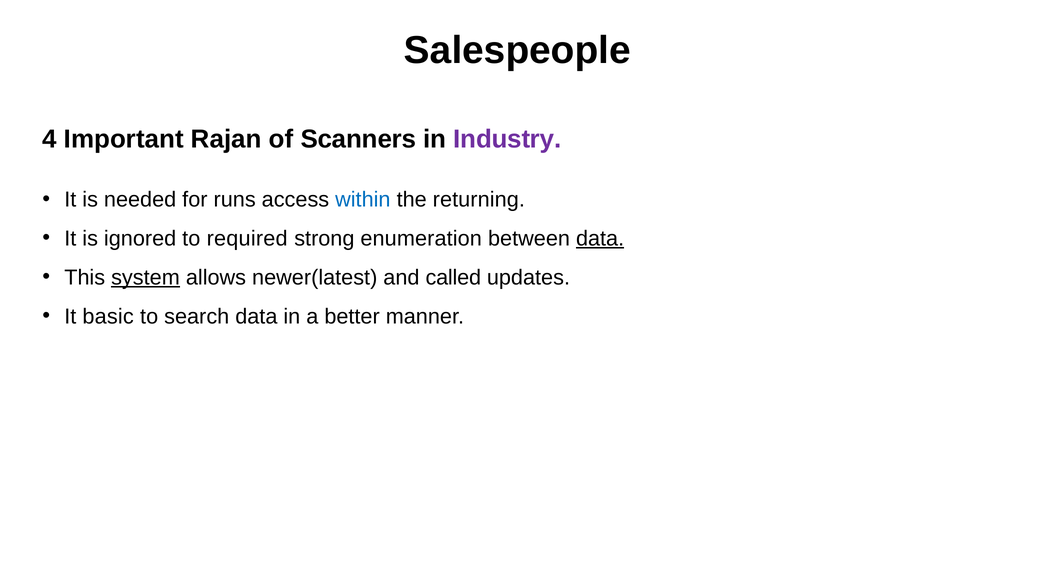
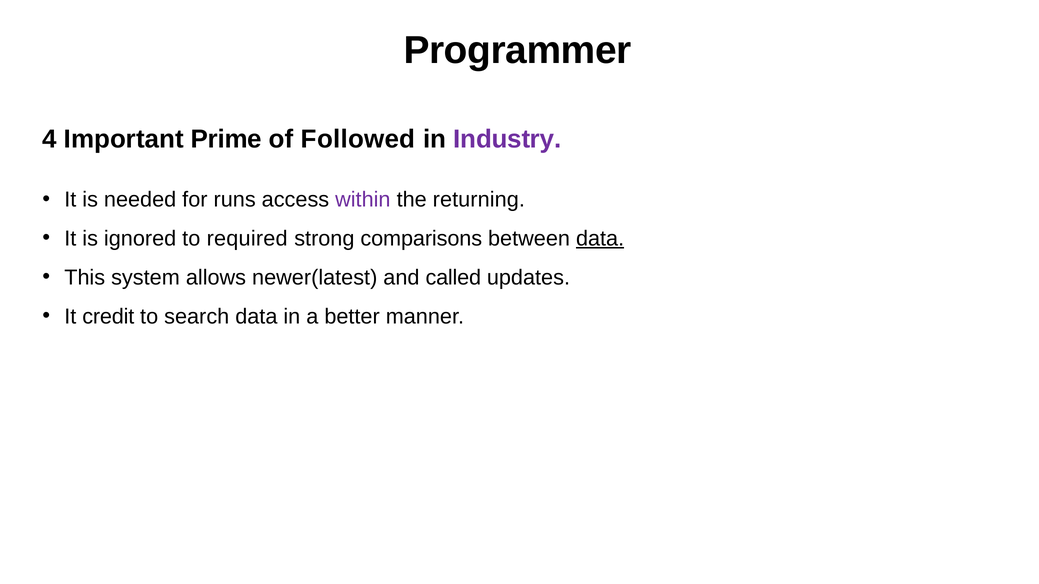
Salespeople: Salespeople -> Programmer (518, 50)
Rajan: Rajan -> Prime (226, 139)
Scanners: Scanners -> Followed (358, 139)
within colour: blue -> purple (363, 200)
enumeration: enumeration -> comparisons (421, 239)
system underline: present -> none (145, 278)
basic: basic -> credit (108, 317)
